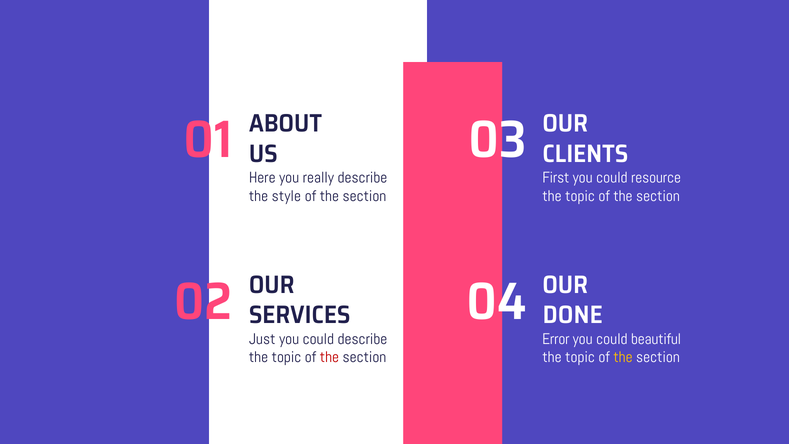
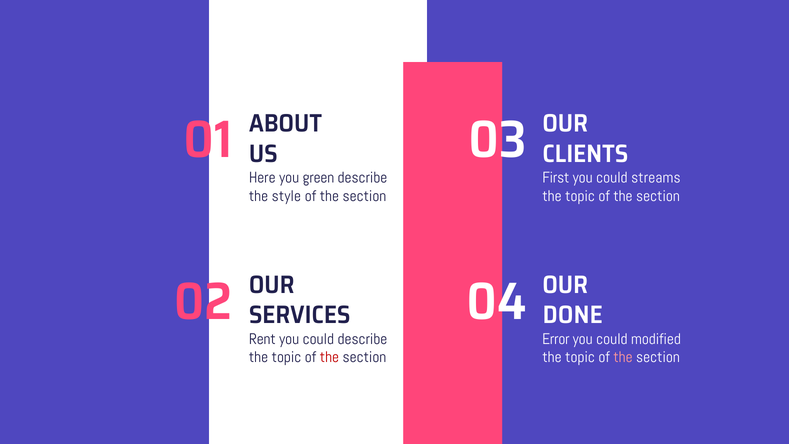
really: really -> green (318, 178)
resource: resource -> streams (656, 178)
Just: Just -> Rent (262, 339)
beautiful: beautiful -> modified (656, 339)
the colour: yellow -> pink (623, 357)
